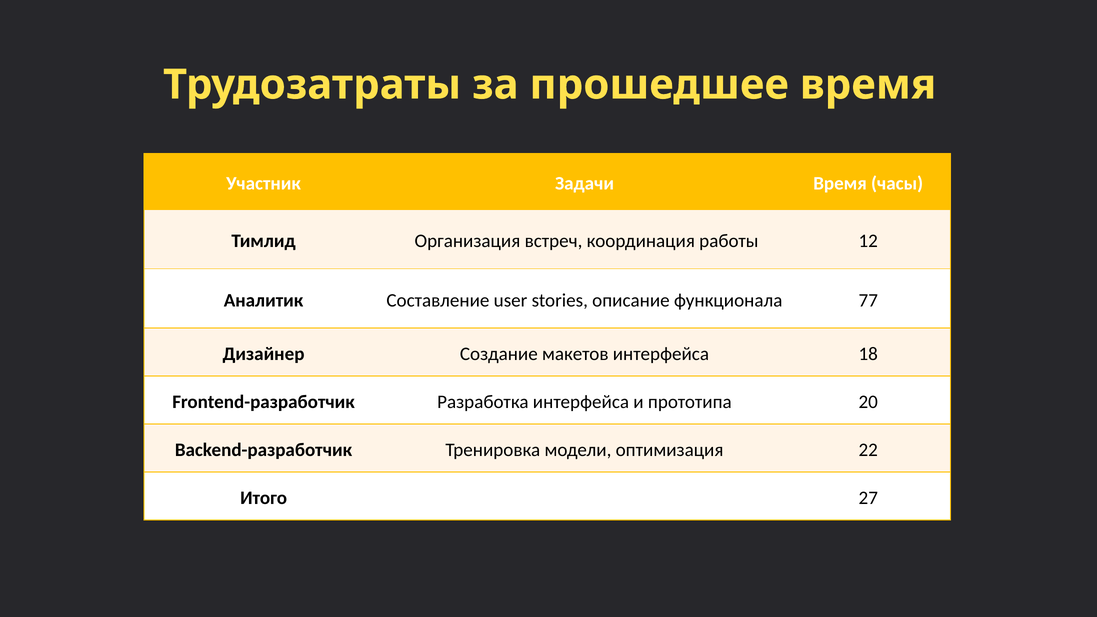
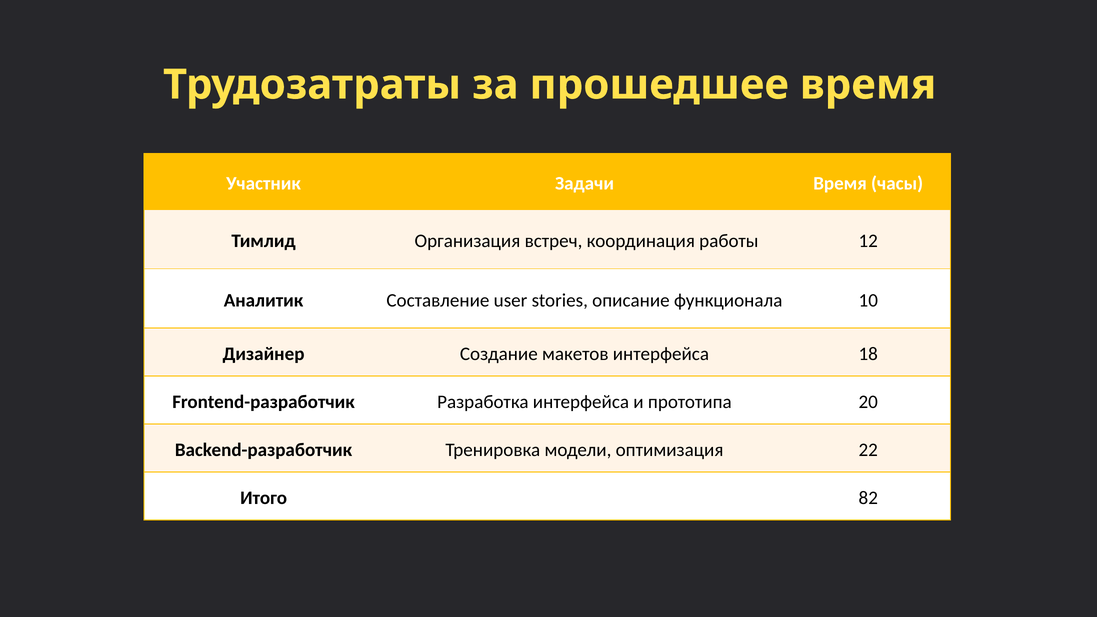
77: 77 -> 10 (868, 300)
27: 27 -> 82 (868, 498)
